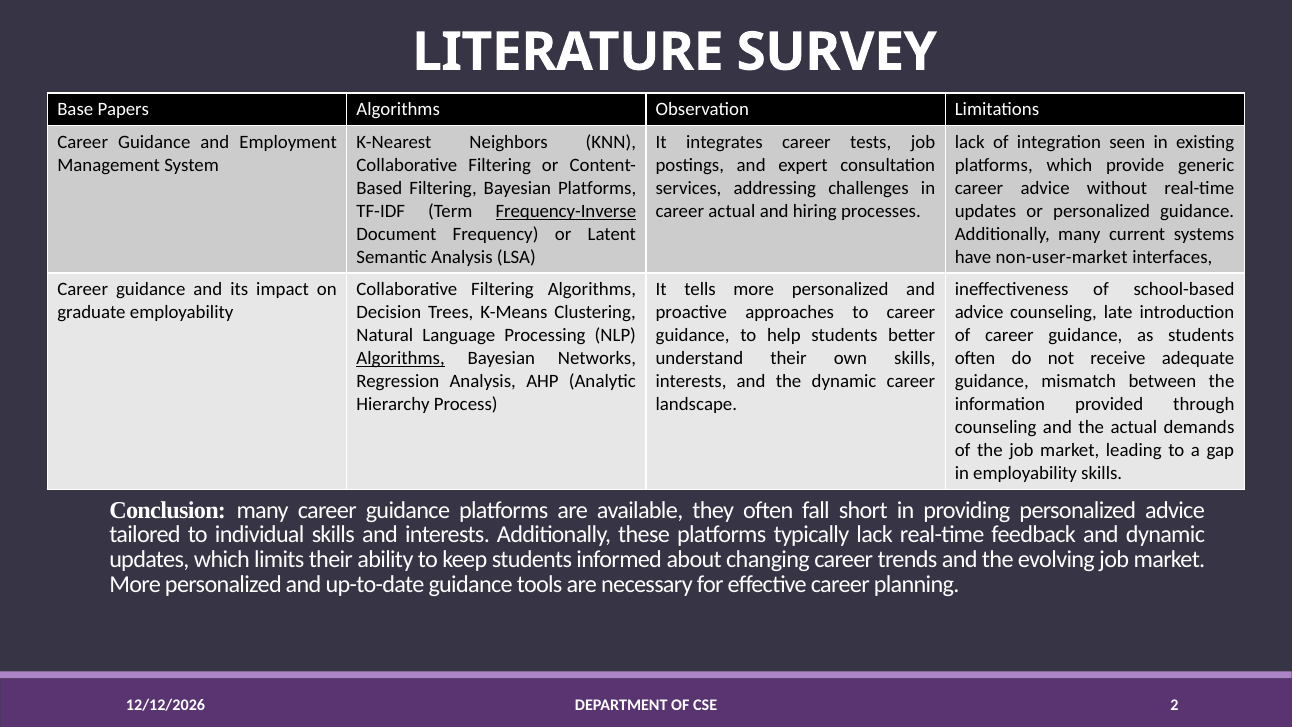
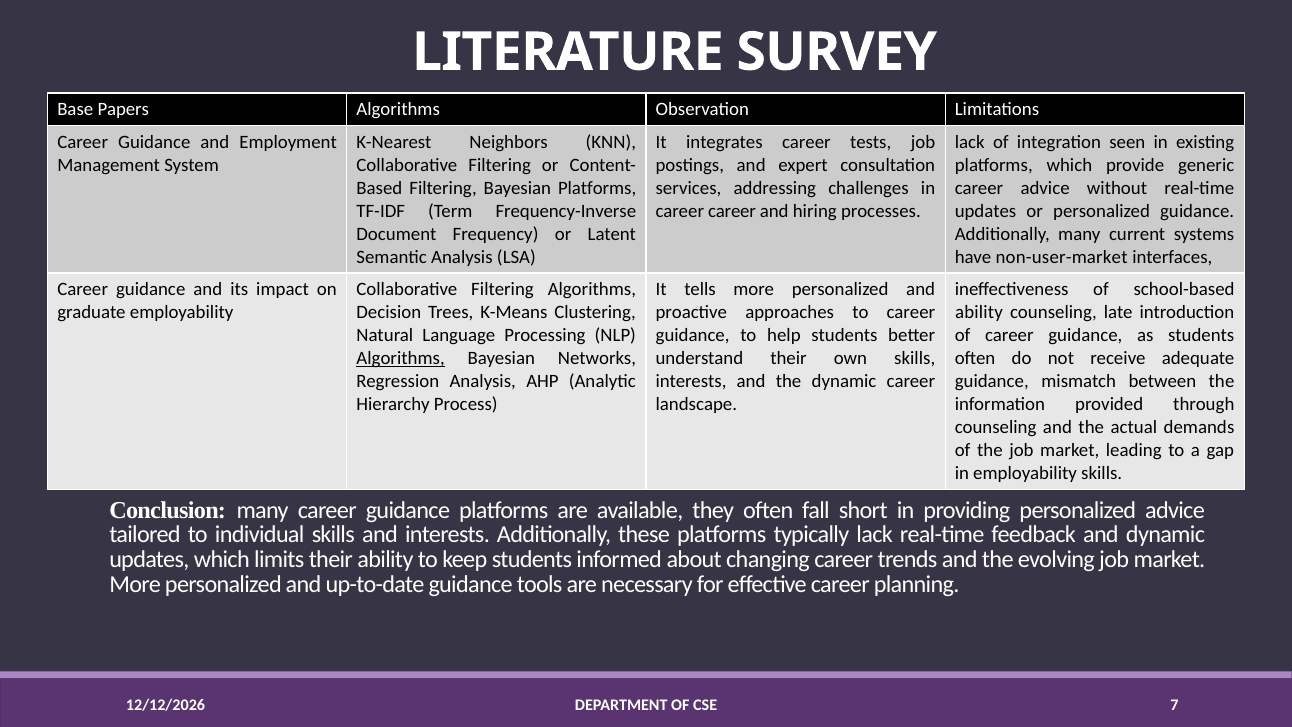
Frequency-Inverse underline: present -> none (566, 211)
career actual: actual -> career (732, 211)
advice: advice -> ability (979, 312)
2: 2 -> 7 (1175, 705)
